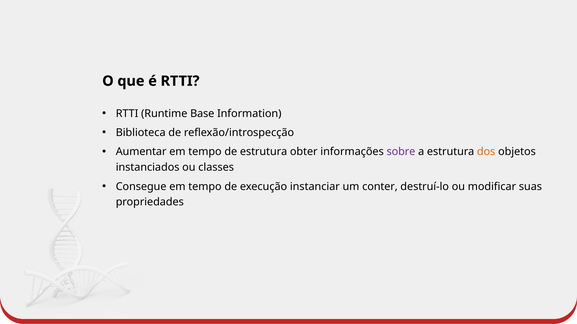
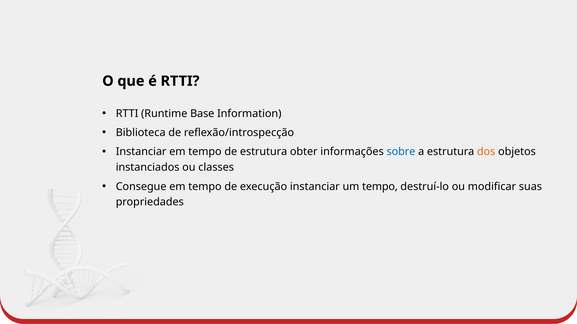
Aumentar: Aumentar -> Instanciar (141, 152)
sobre colour: purple -> blue (401, 152)
um conter: conter -> tempo (380, 187)
